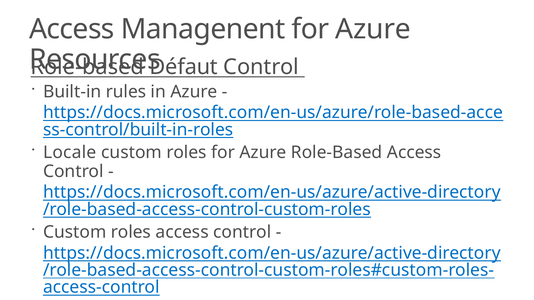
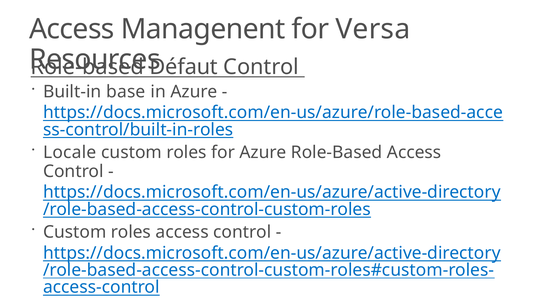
Managenent for Azure: Azure -> Versa (373, 29)
rules: rules -> base (126, 92)
